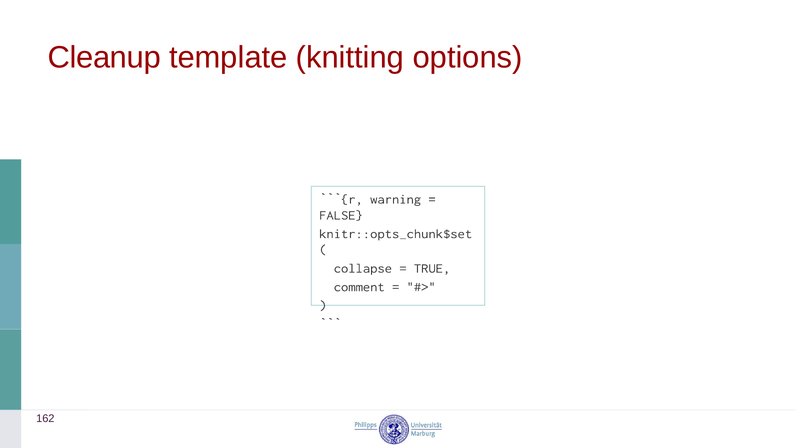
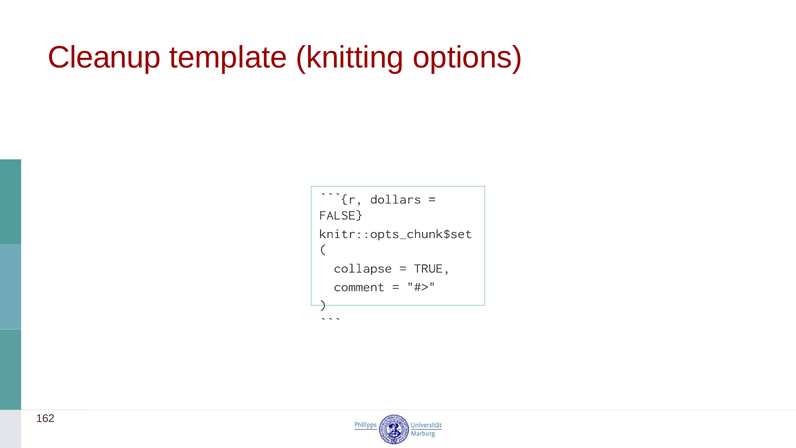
warning: warning -> dollars (396, 199)
